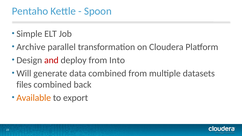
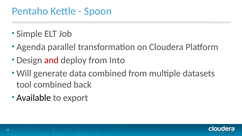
Archive: Archive -> Agenda (31, 47)
files: files -> tool (24, 85)
Available colour: orange -> black (34, 98)
